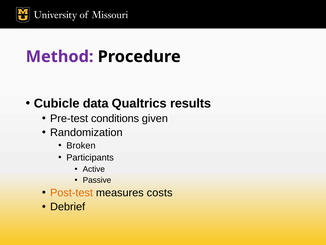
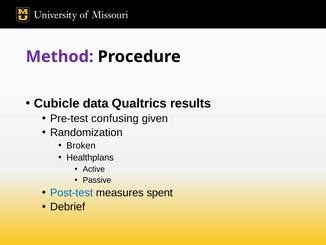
conditions: conditions -> confusing (115, 118)
Participants: Participants -> Healthplans (90, 157)
Post-test colour: orange -> blue (72, 192)
costs: costs -> spent (160, 192)
